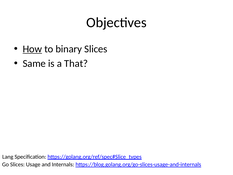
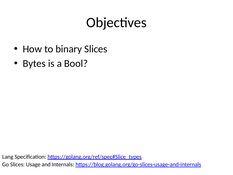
How underline: present -> none (32, 49)
Same: Same -> Bytes (34, 63)
That: That -> Bool (76, 63)
